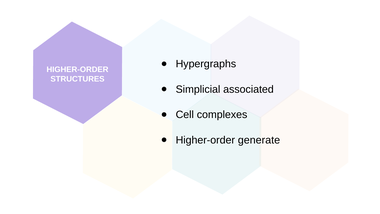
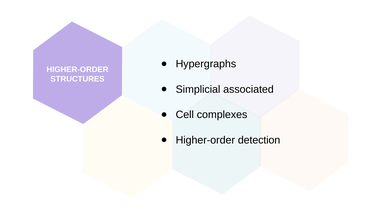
generate: generate -> detection (259, 140)
